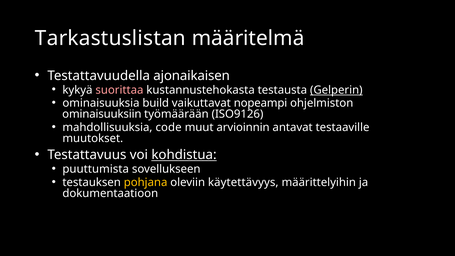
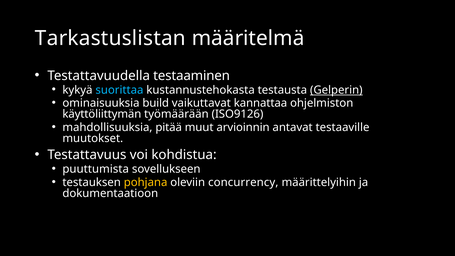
ajonaikaisen: ajonaikaisen -> testaaminen (192, 76)
suorittaa colour: pink -> light blue (119, 90)
nopeampi: nopeampi -> kannattaa (260, 103)
ominaisuuksiin: ominaisuuksiin -> käyttöliittymän (102, 114)
code: code -> pitää (169, 127)
kohdistua underline: present -> none (184, 155)
käytettävyys: käytettävyys -> concurrency (243, 182)
